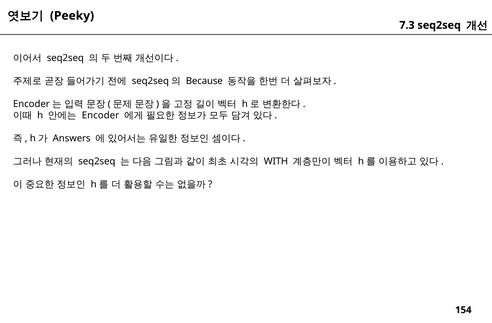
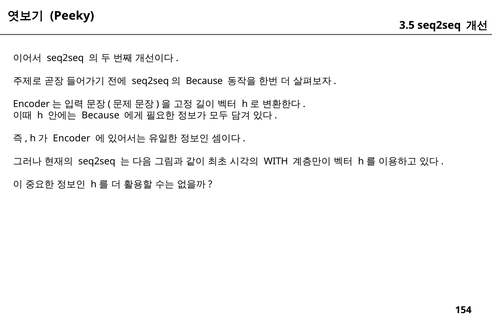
7.3: 7.3 -> 3.5 (407, 25)
Encoder: Encoder -> Because (101, 115)
Answers: Answers -> Encoder (72, 138)
